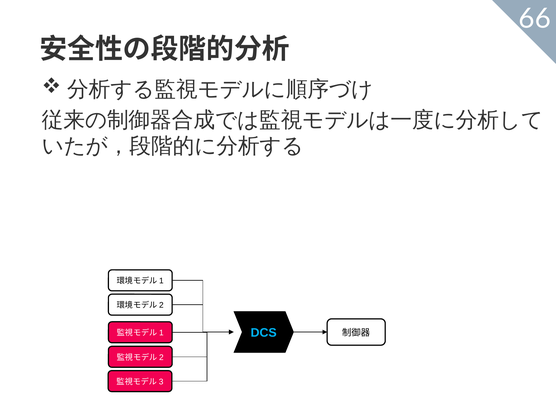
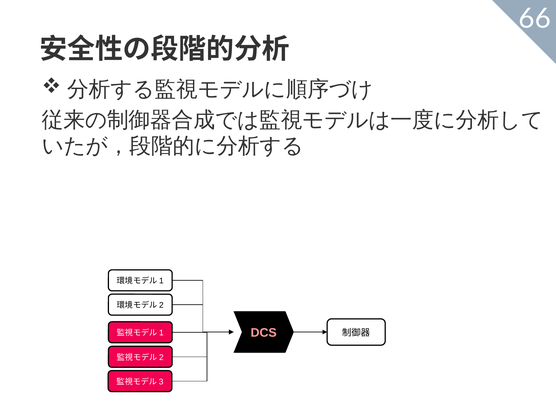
DCS colour: light blue -> pink (264, 333)
